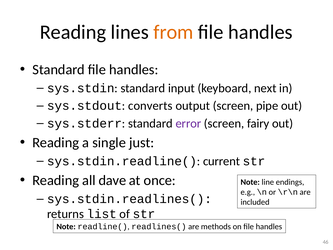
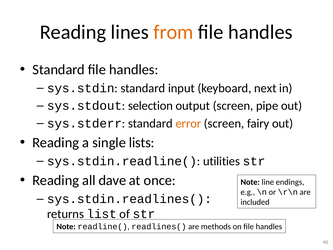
converts: converts -> selection (150, 106)
error colour: purple -> orange (188, 123)
just: just -> lists (142, 143)
current: current -> utilities (222, 161)
